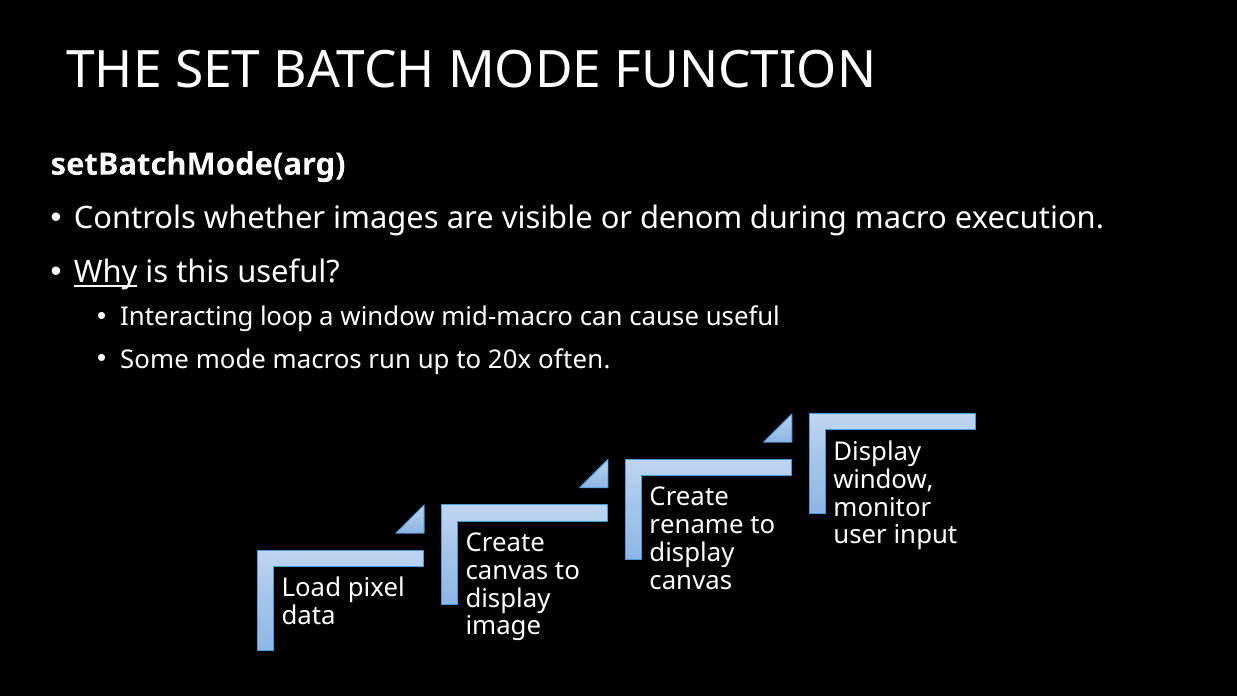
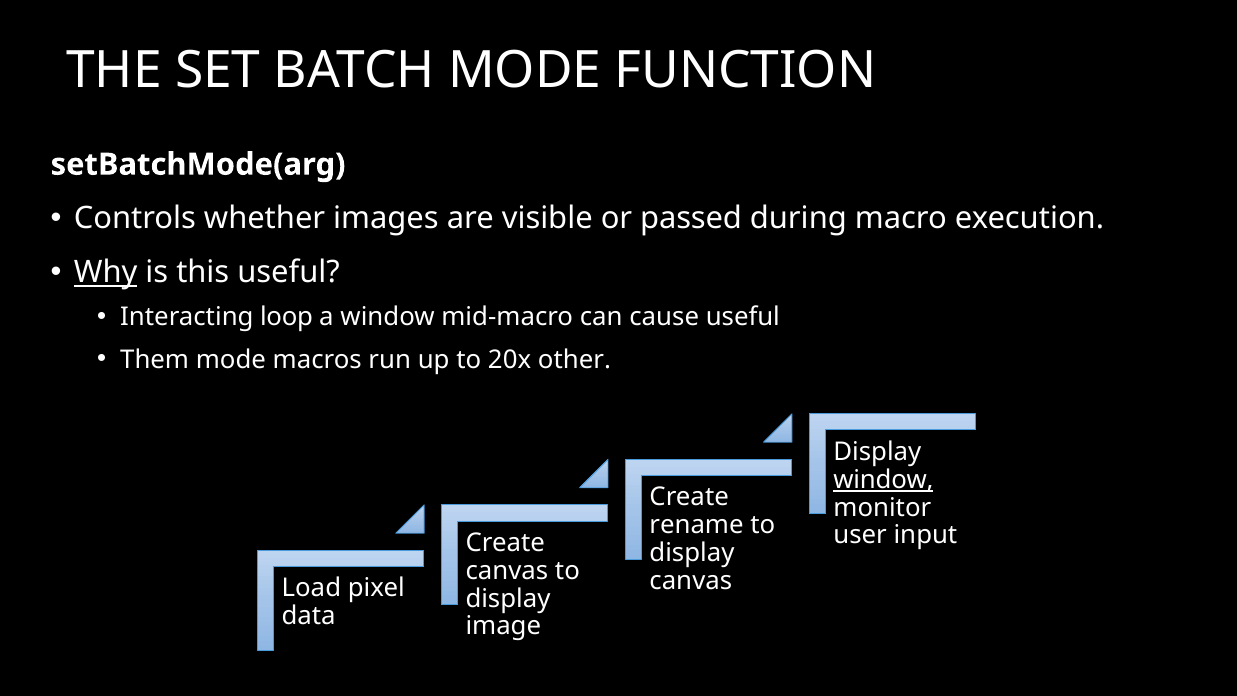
denom: denom -> passed (691, 219)
Some: Some -> Them (155, 359)
often: often -> other (574, 359)
window underline: none -> present (884, 480)
